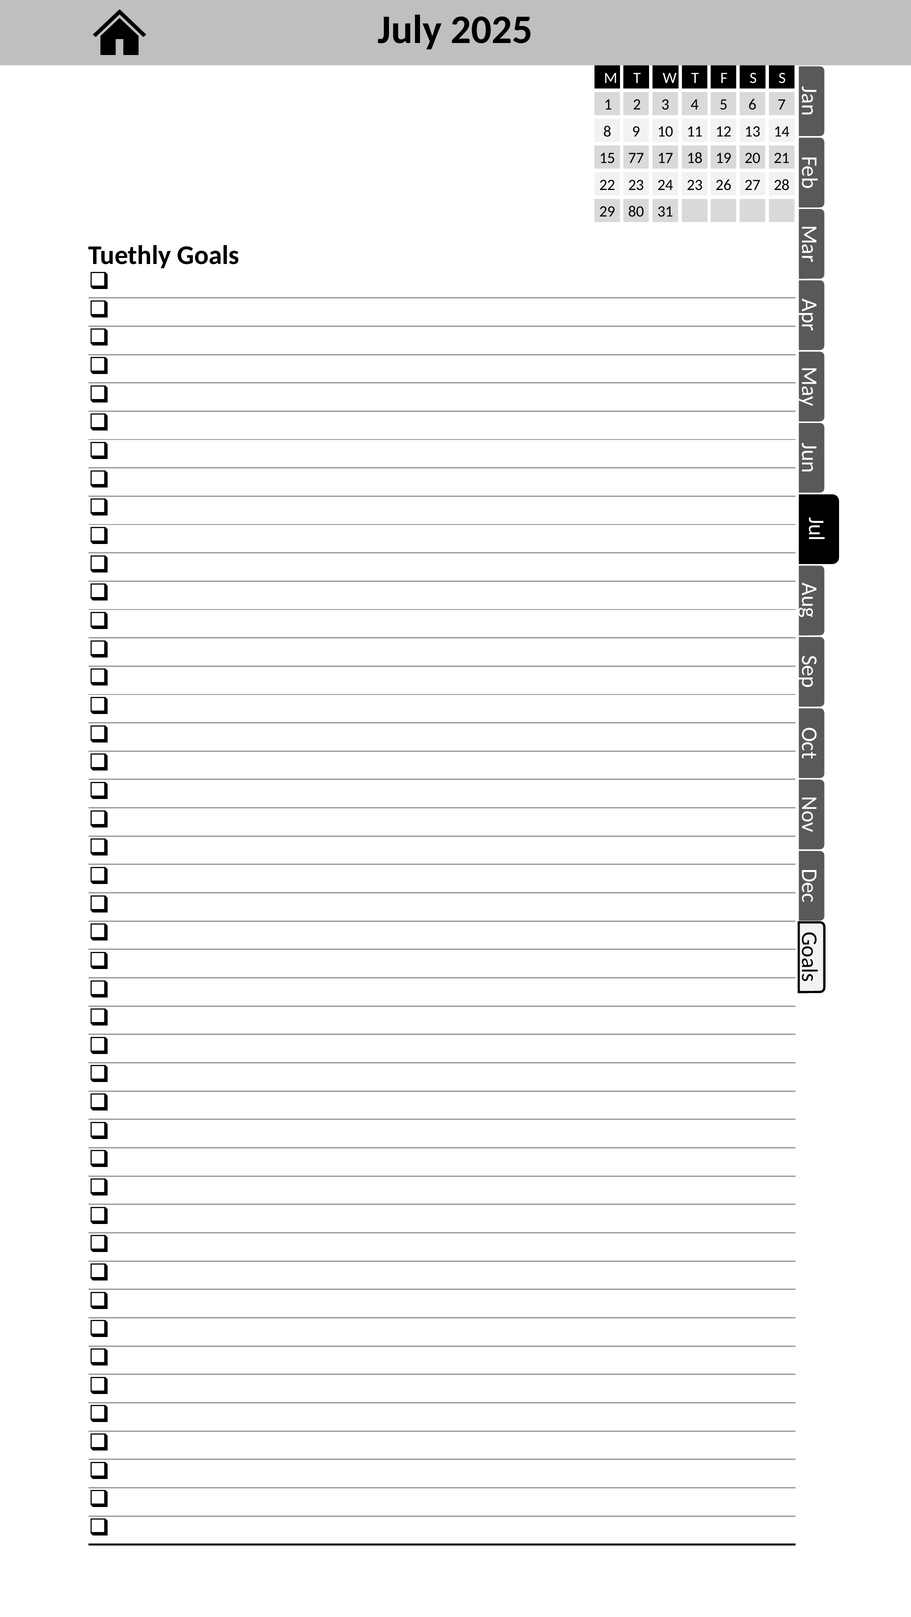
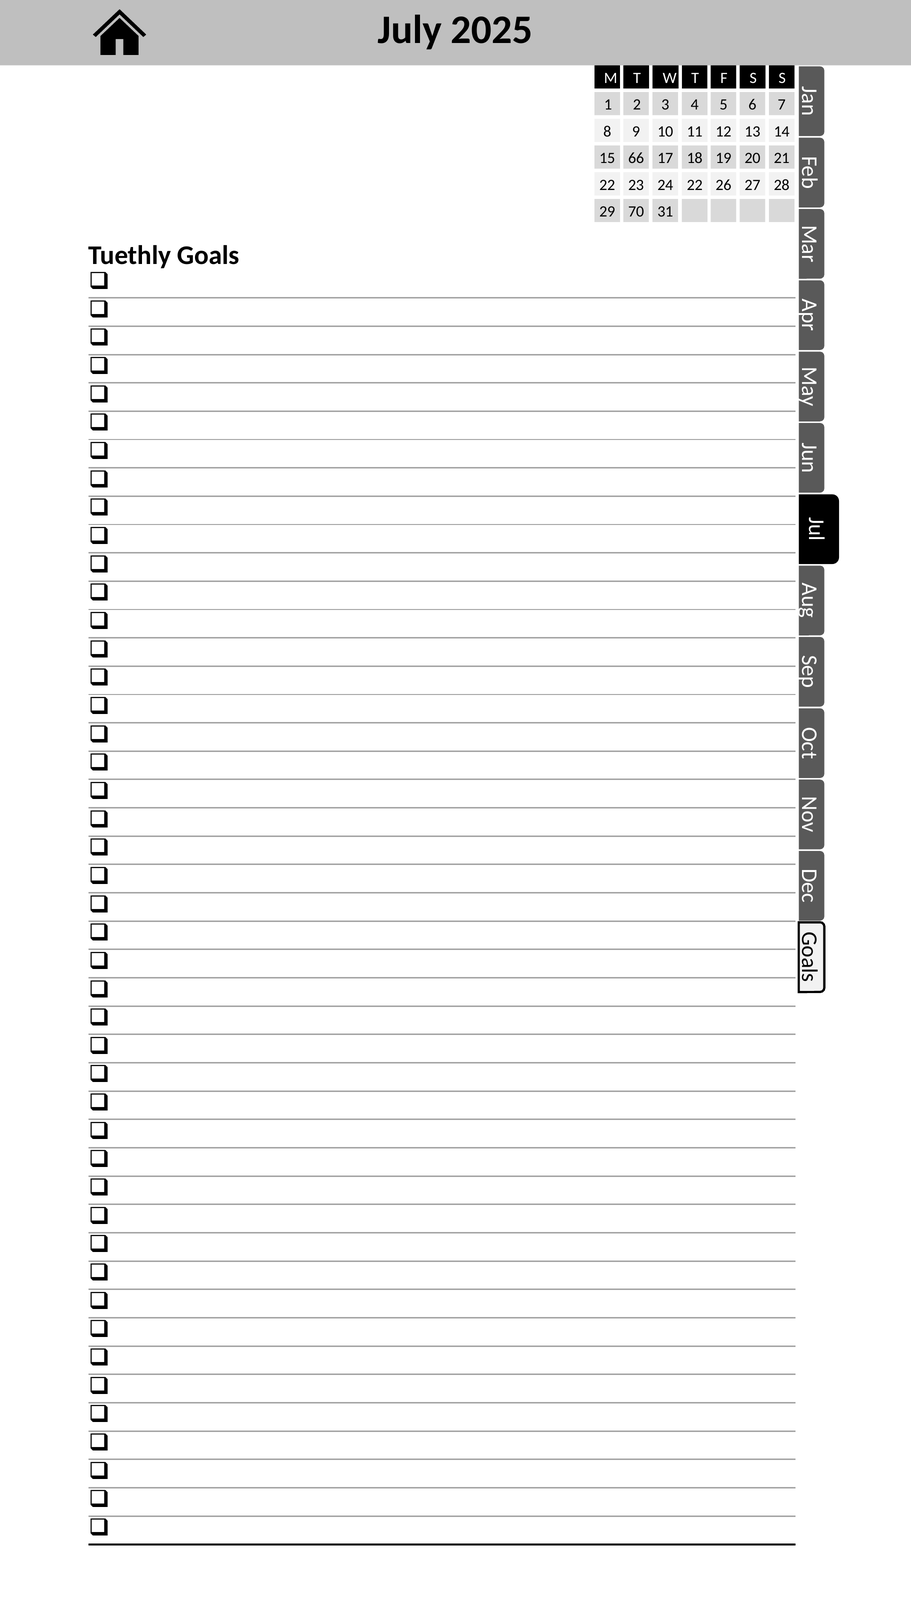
77: 77 -> 66 (636, 158)
24 23: 23 -> 22 (695, 185)
80: 80 -> 70 (636, 212)
